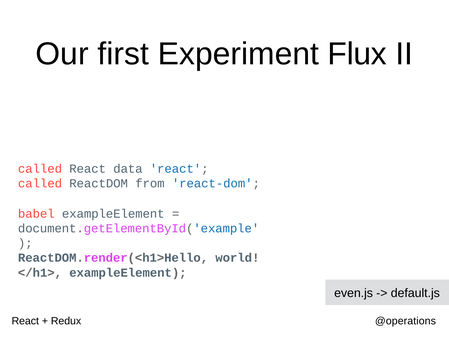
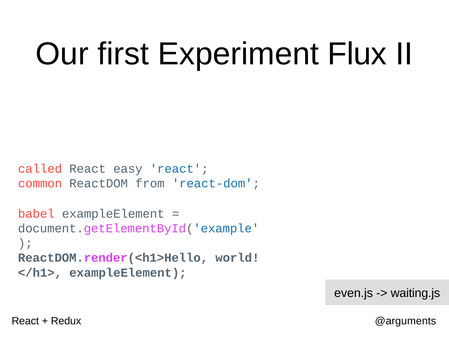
data: data -> easy (128, 169)
called: called -> common (40, 183)
default.js: default.js -> waiting.js (415, 293)
@operations: @operations -> @arguments (406, 321)
